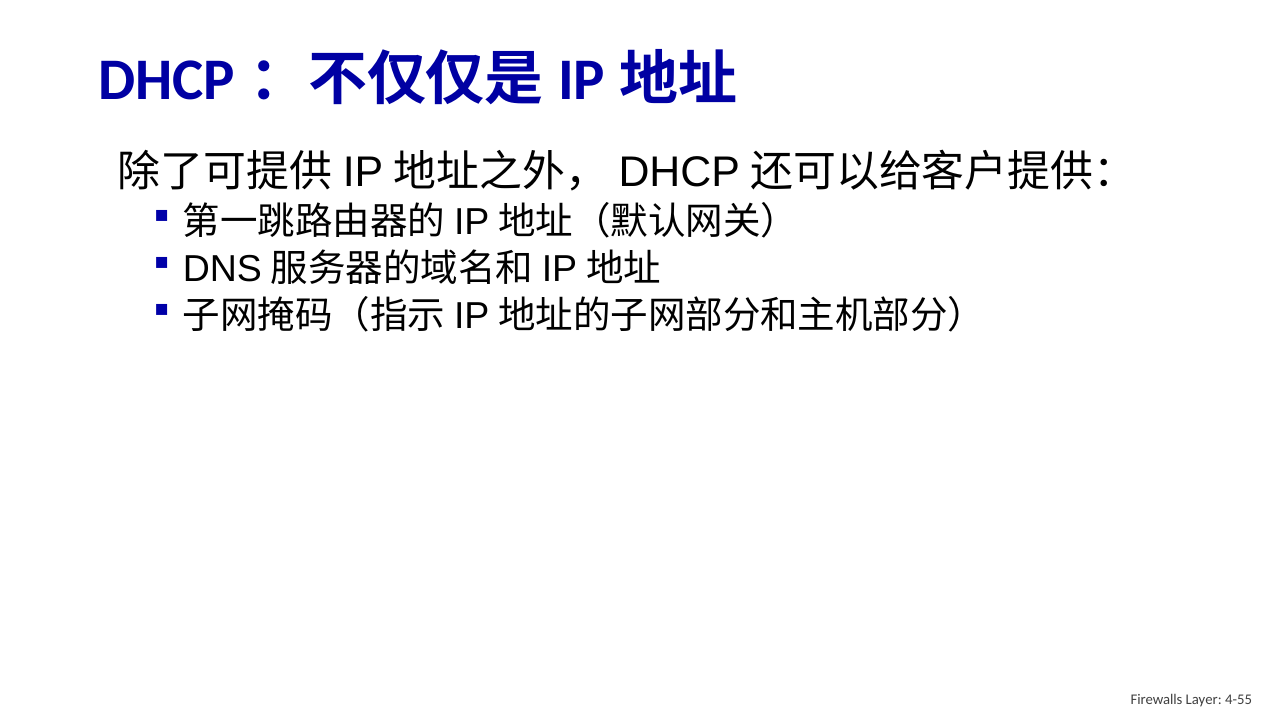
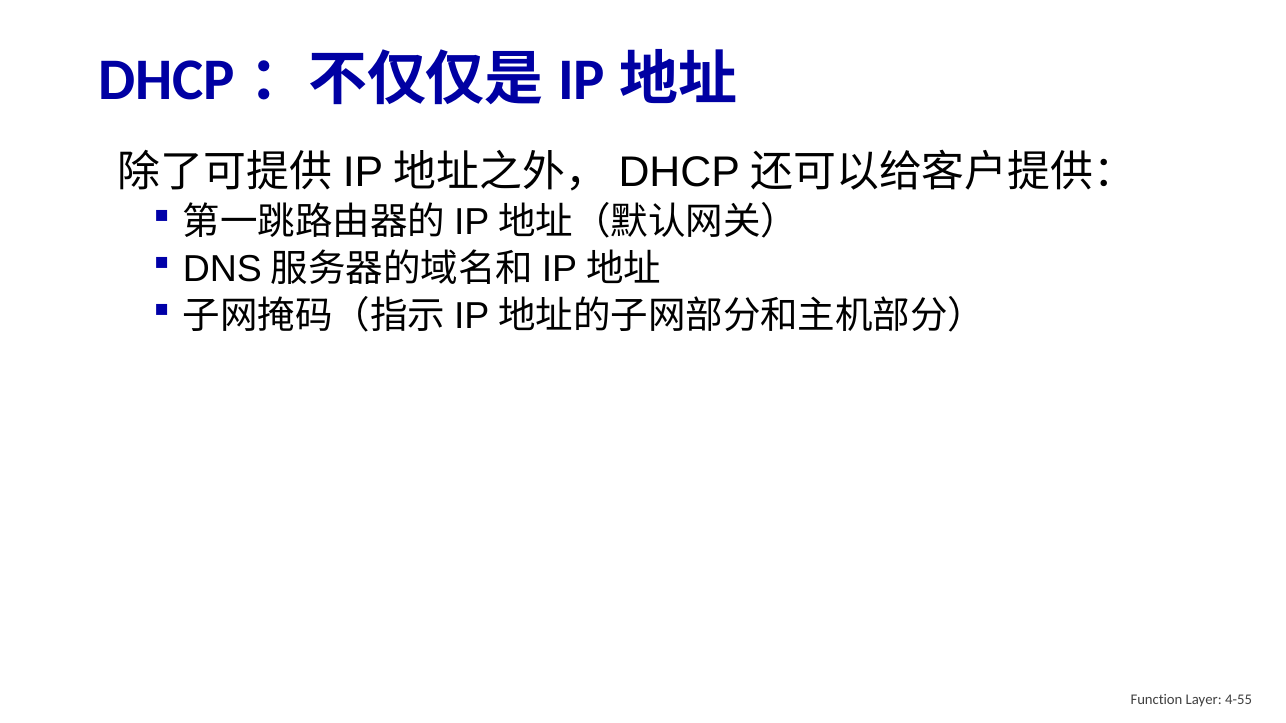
Firewalls: Firewalls -> Function (1156, 700)
